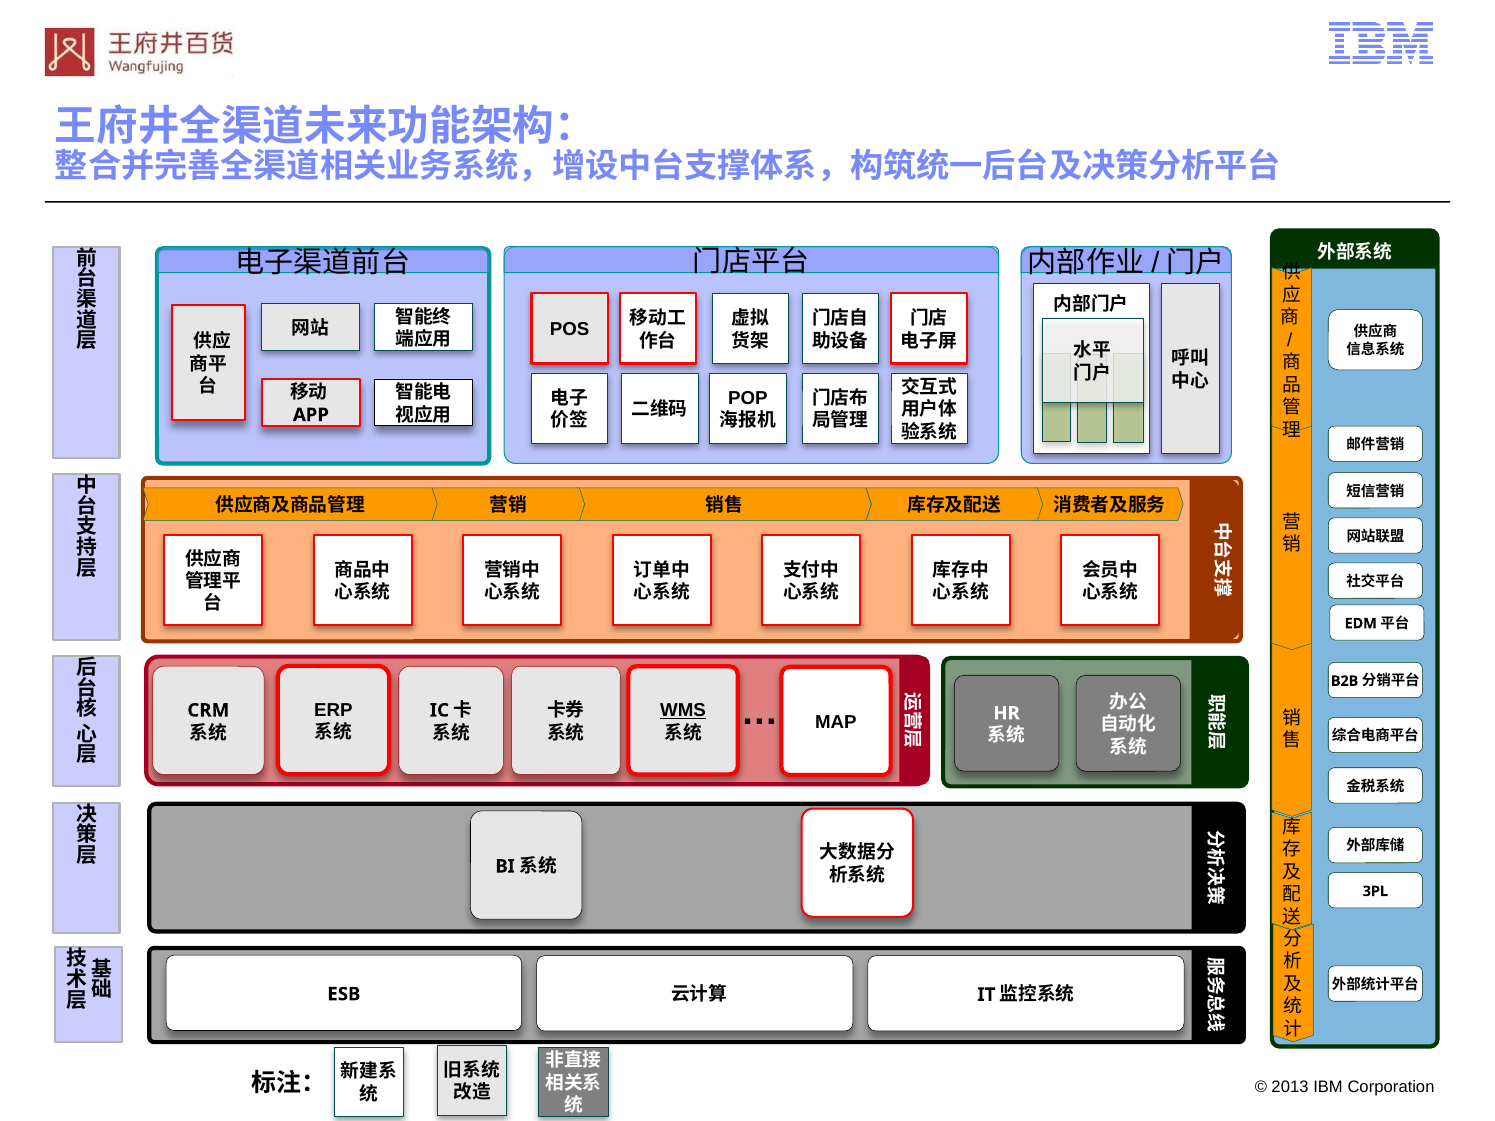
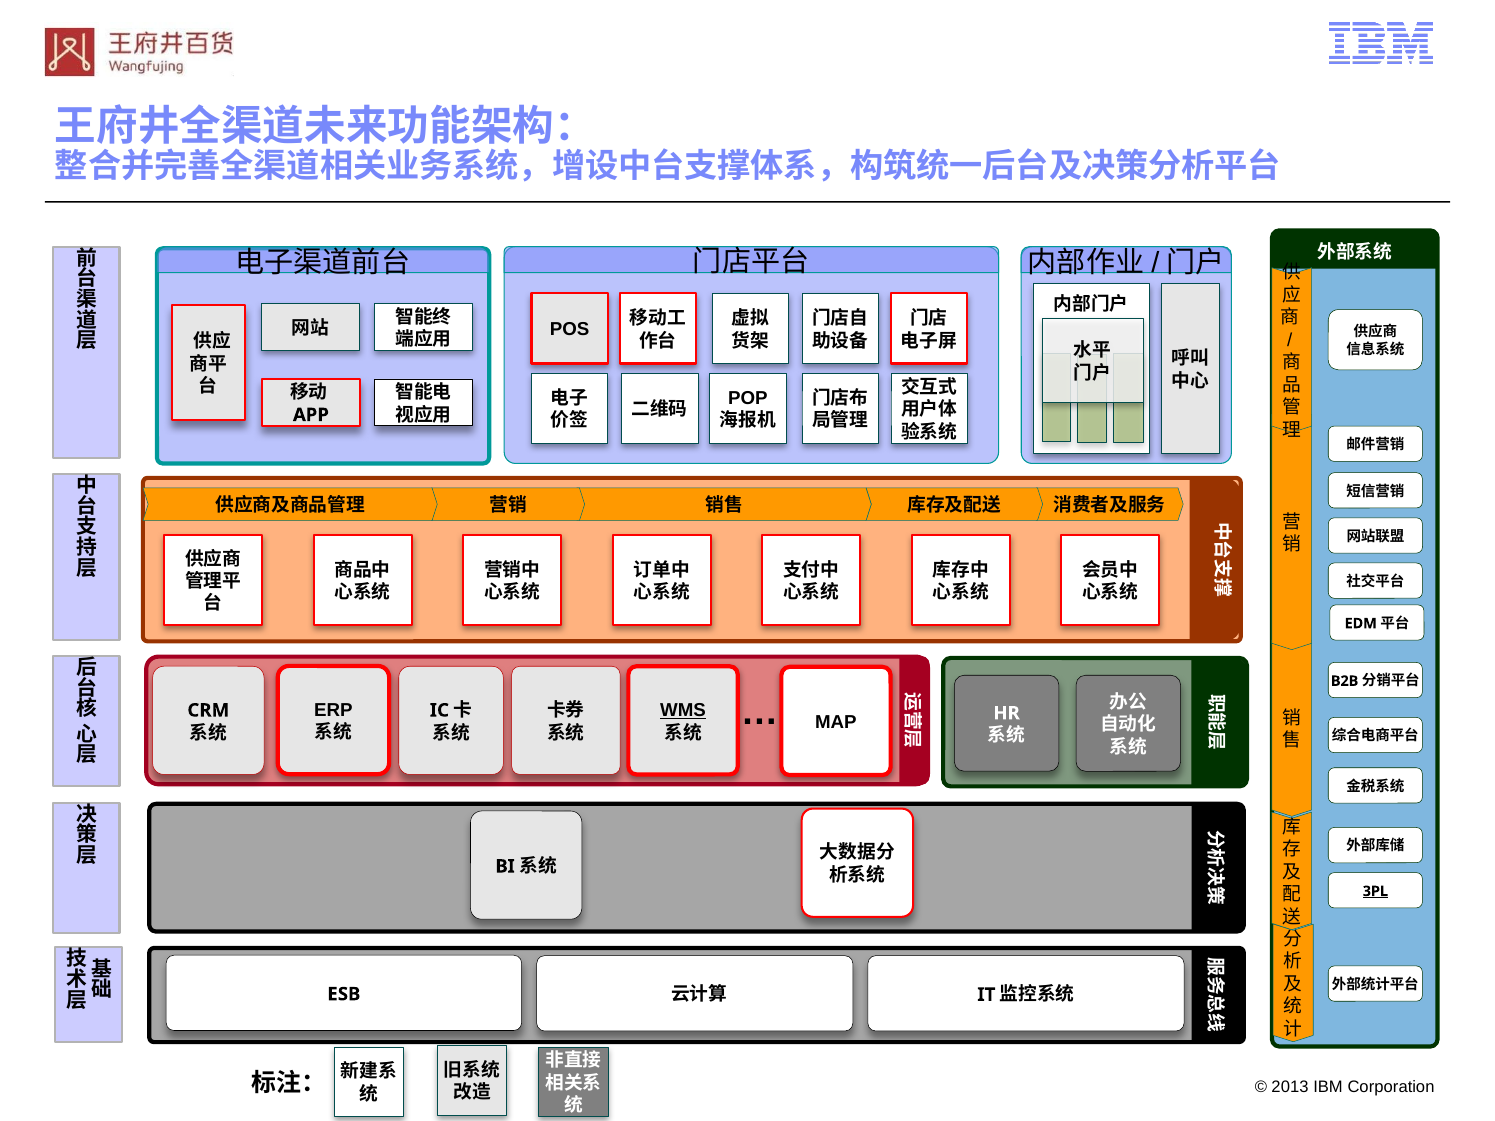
3PL underline: none -> present (1375, 891)
